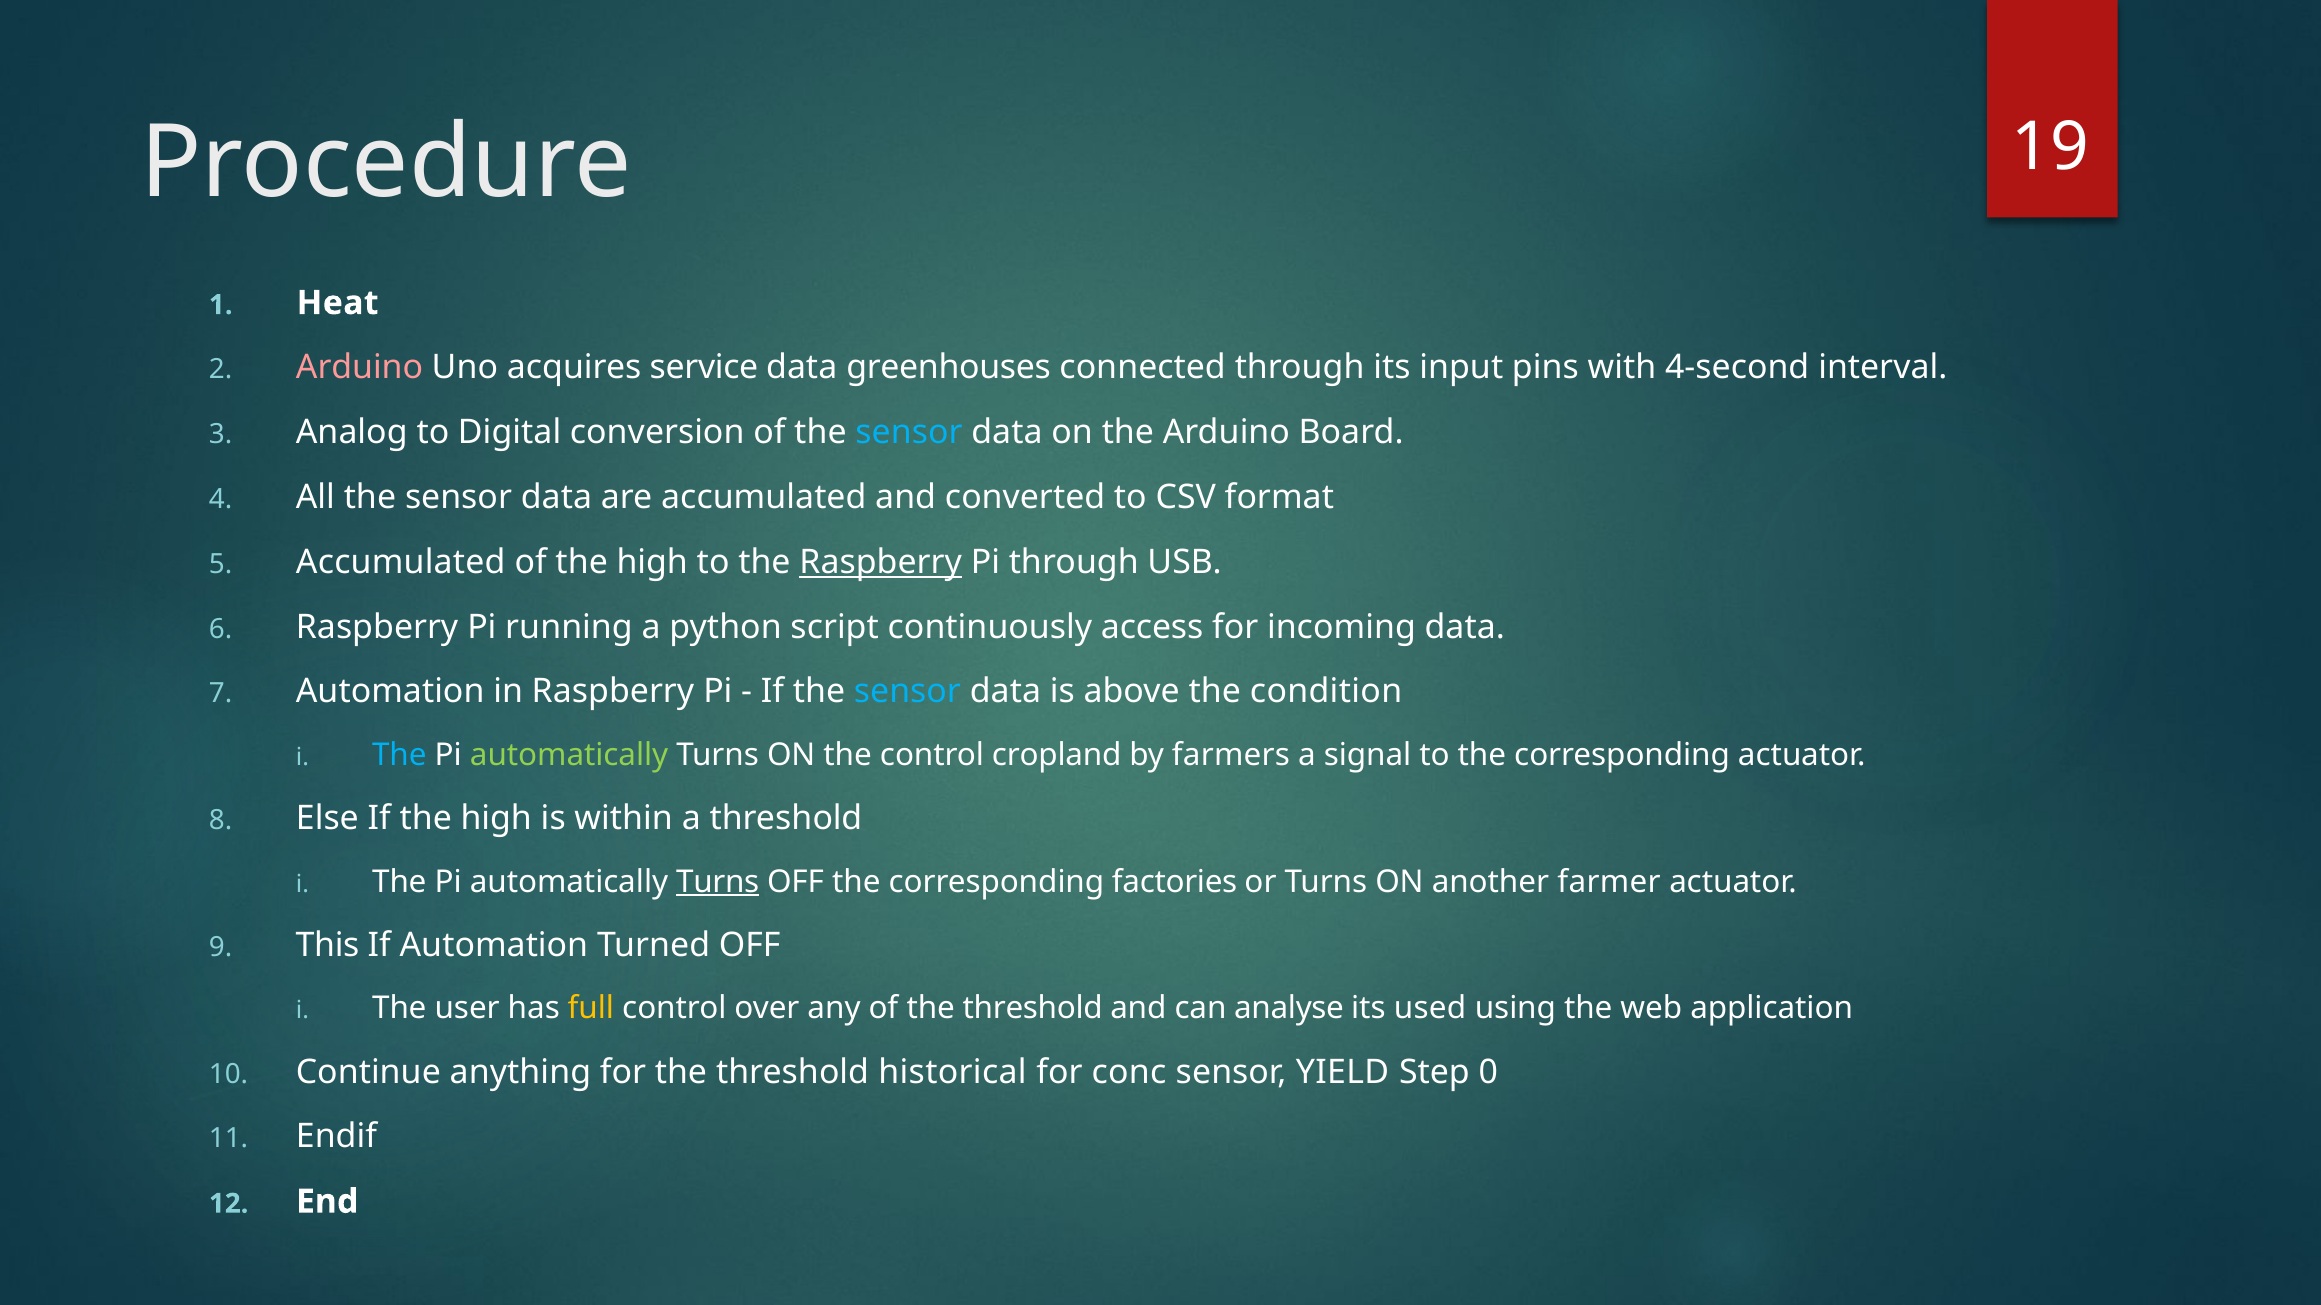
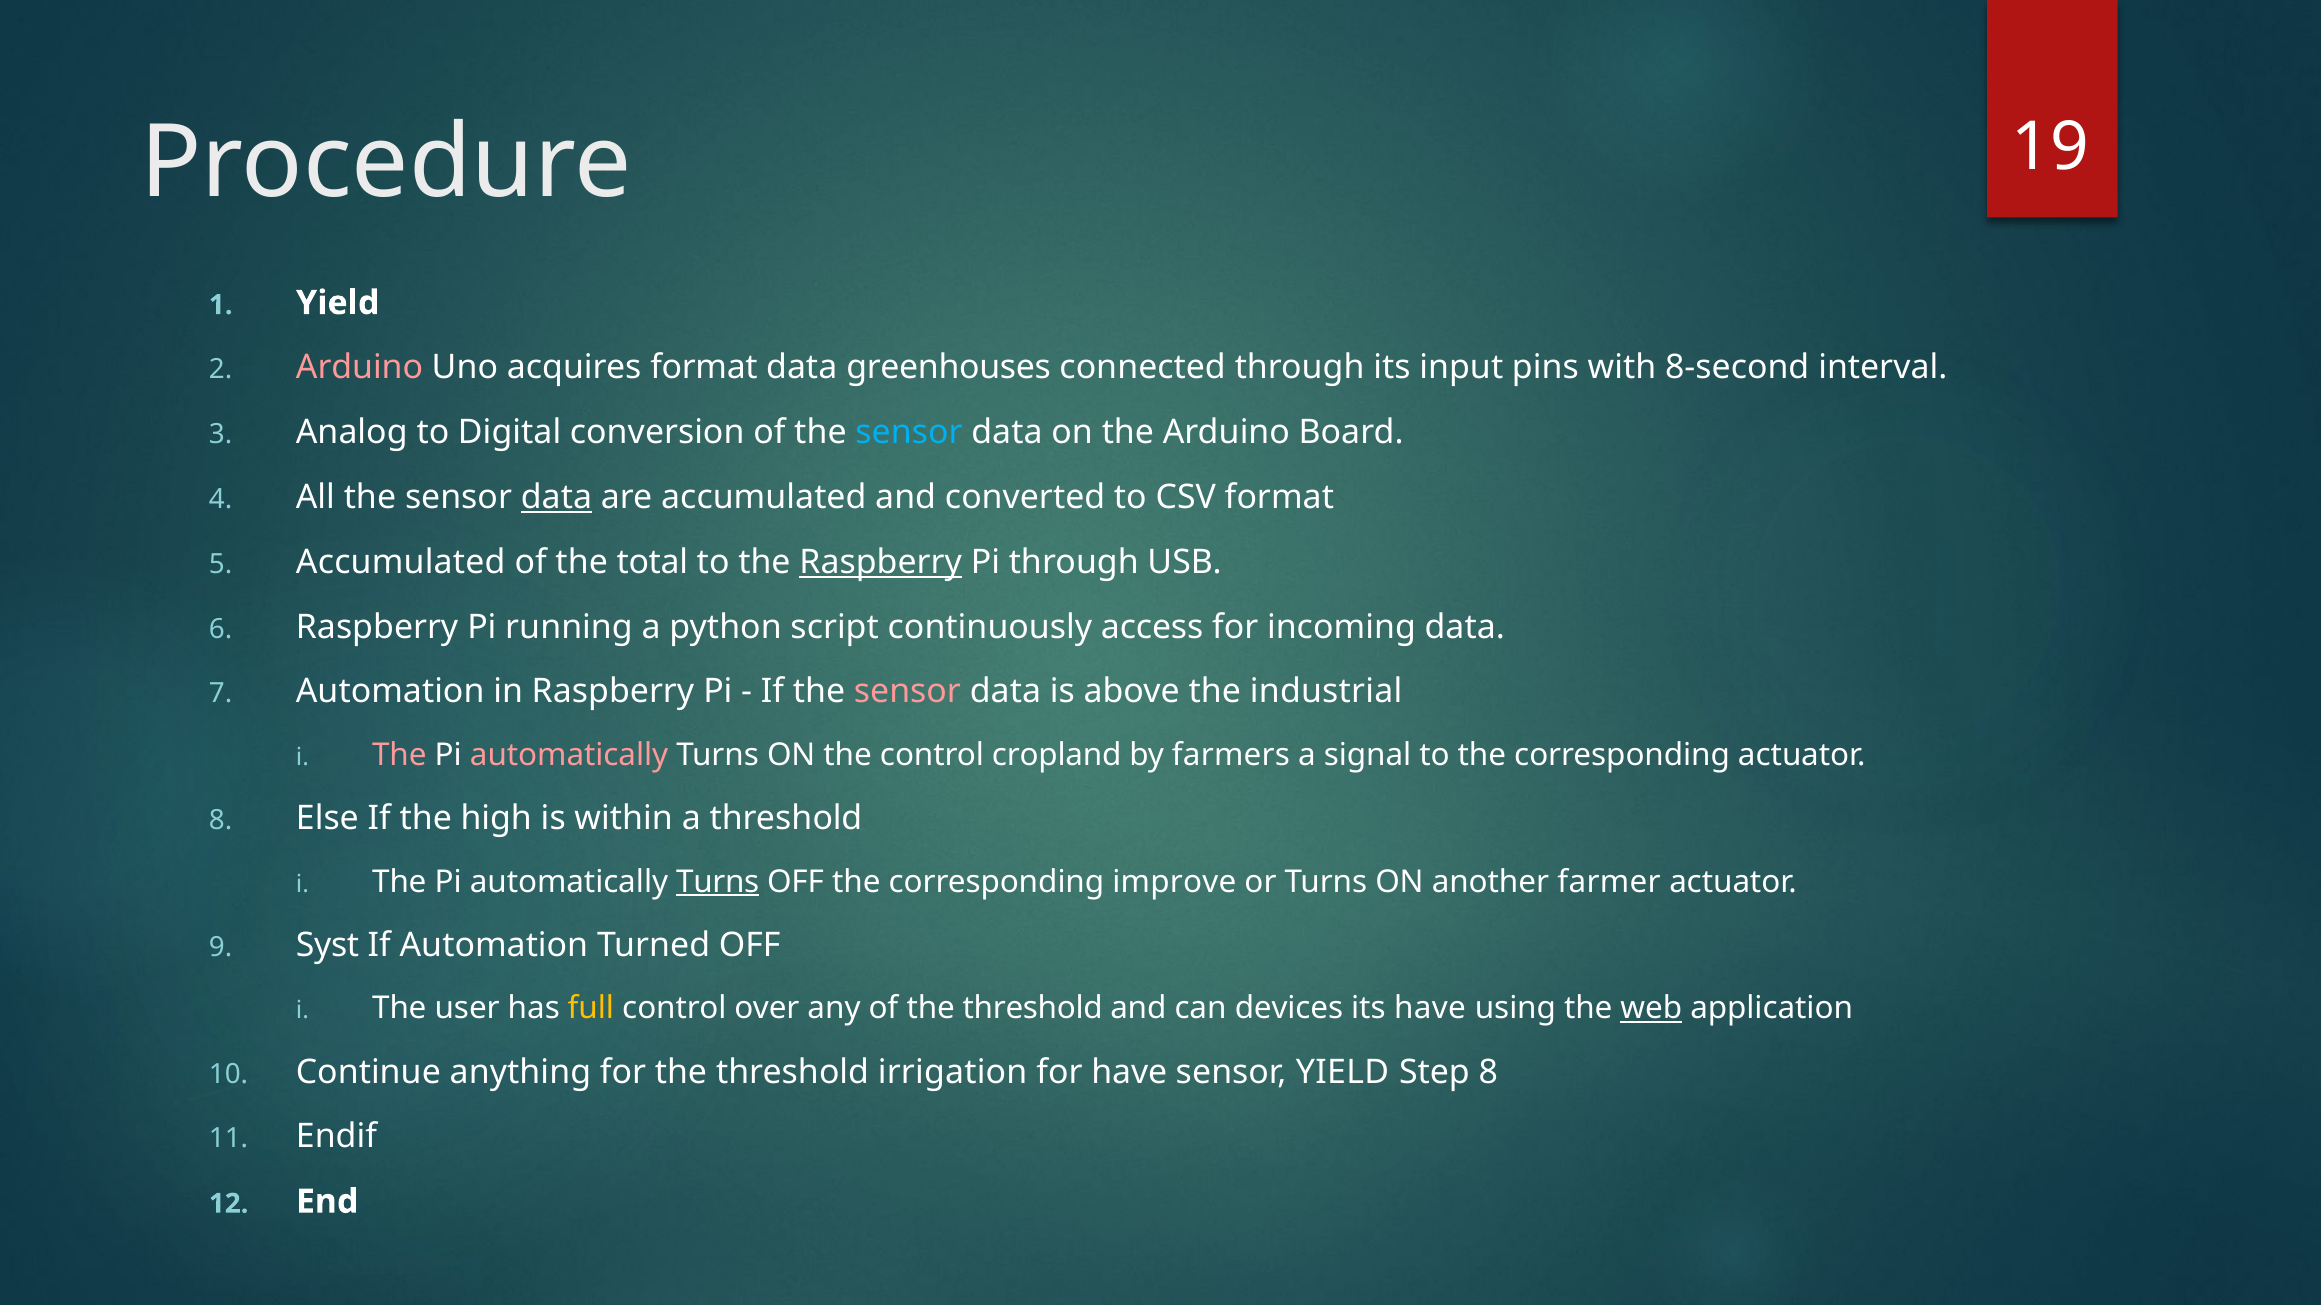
Heat: Heat -> Yield (338, 303)
acquires service: service -> format (704, 368)
4-second: 4-second -> 8-second (1737, 368)
data underline: none -> present (556, 498)
of the high: high -> total (652, 562)
sensor colour: light blue -> pink (907, 692)
condition: condition -> industrial (1326, 692)
The colour: light blue -> pink (399, 755)
automatically colour: light green -> pink (569, 755)
factories: factories -> improve (1174, 882)
This: This -> Syst (328, 946)
analyse: analyse -> devices (1289, 1009)
its used: used -> have (1430, 1009)
web underline: none -> present (1651, 1009)
historical: historical -> irrigation (953, 1072)
for conc: conc -> have (1129, 1072)
Step 0: 0 -> 8 (1488, 1072)
